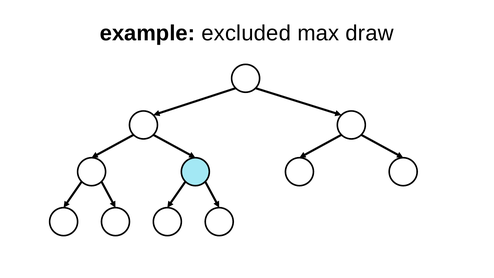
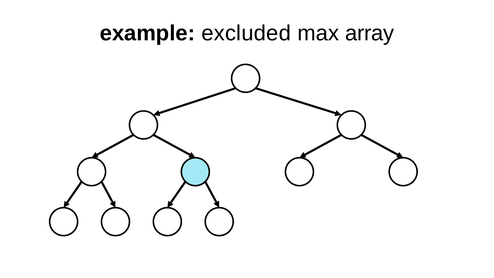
draw: draw -> array (370, 33)
